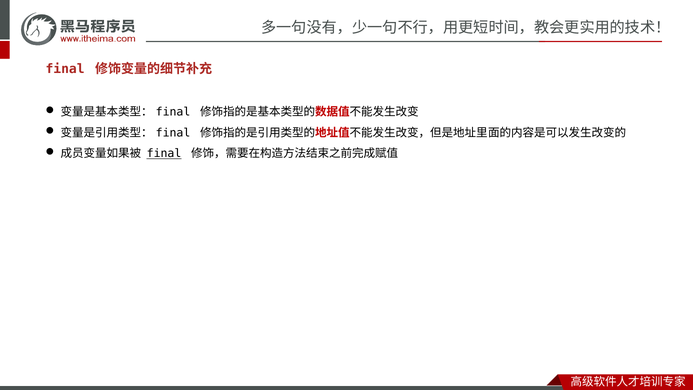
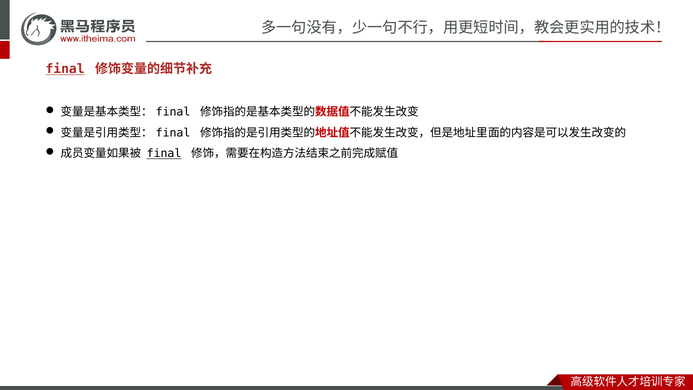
final underline: none -> present (65, 69)
